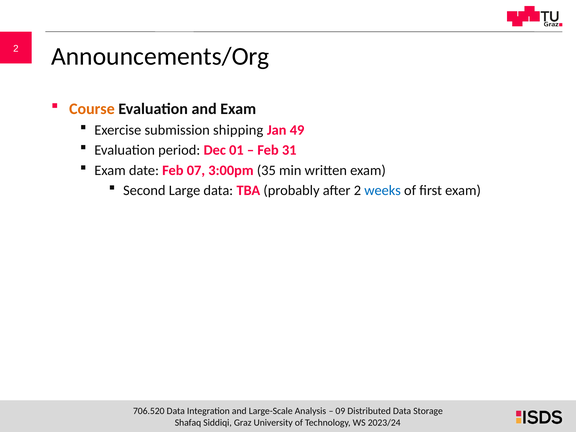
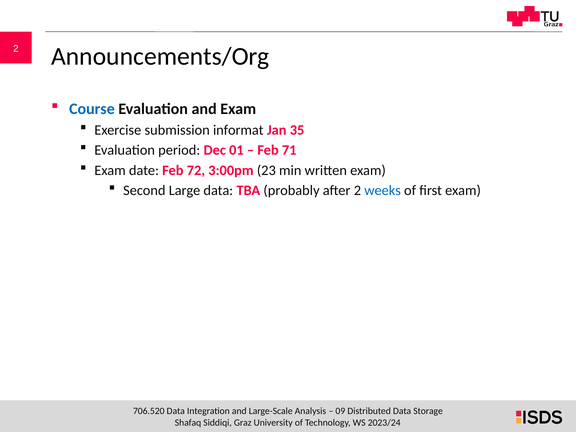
Course colour: orange -> blue (92, 109)
shipping: shipping -> informat (238, 130)
49: 49 -> 35 (297, 130)
31: 31 -> 71 (289, 150)
07: 07 -> 72 (196, 170)
35: 35 -> 23 (266, 170)
